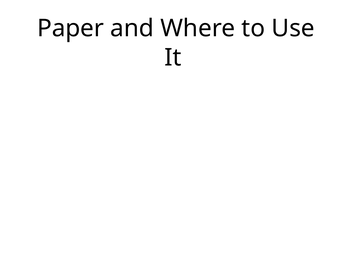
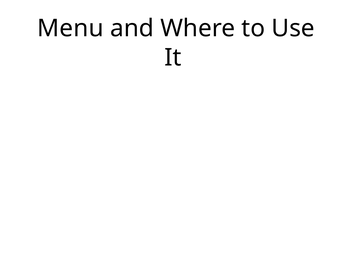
Paper: Paper -> Menu (70, 28)
